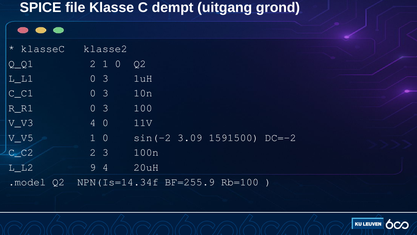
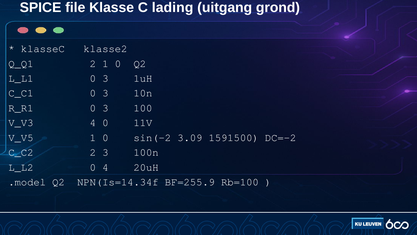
dempt: dempt -> lading (173, 8)
L_L2 9: 9 -> 0 (93, 167)
